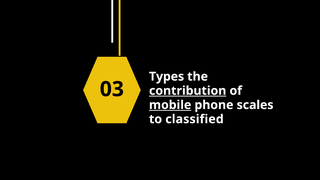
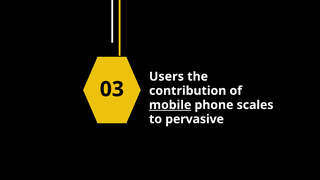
Types: Types -> Users (166, 77)
contribution underline: present -> none (188, 91)
classified: classified -> pervasive (195, 119)
